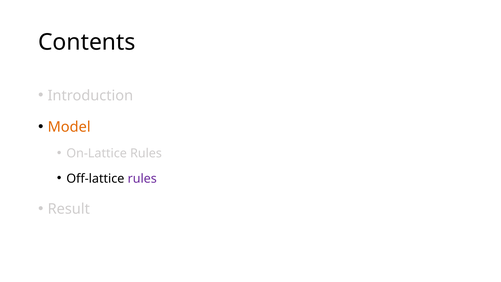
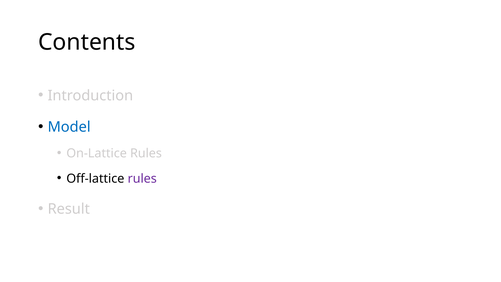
Model colour: orange -> blue (69, 127)
